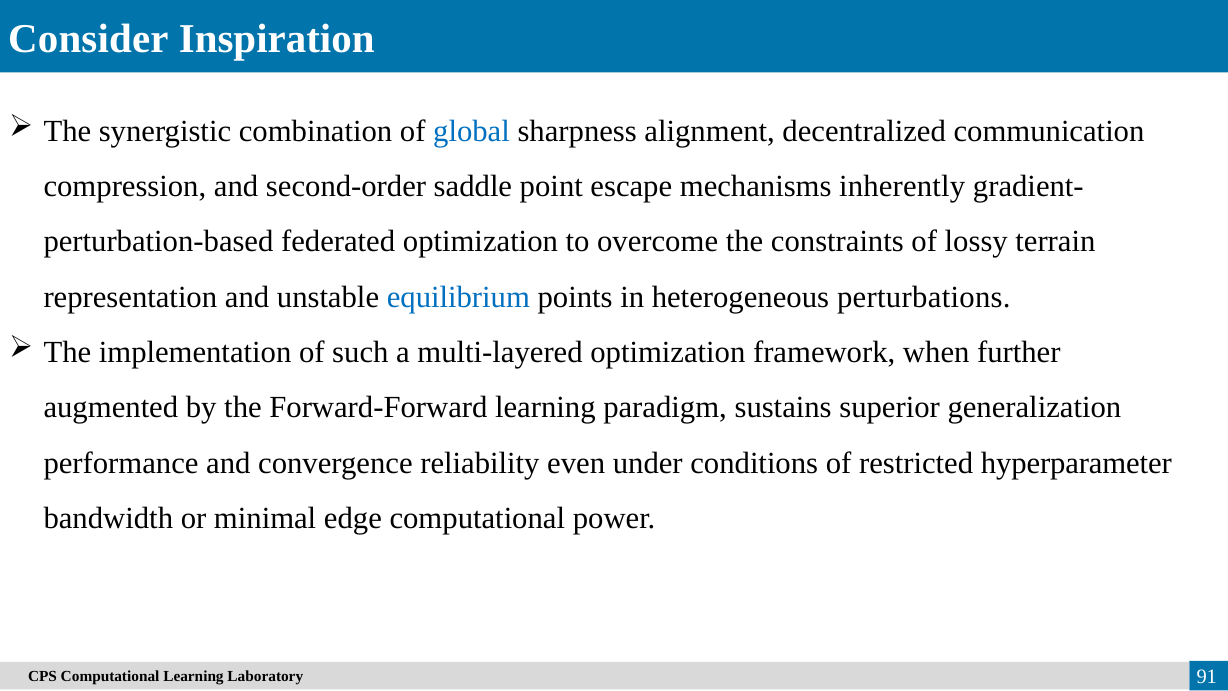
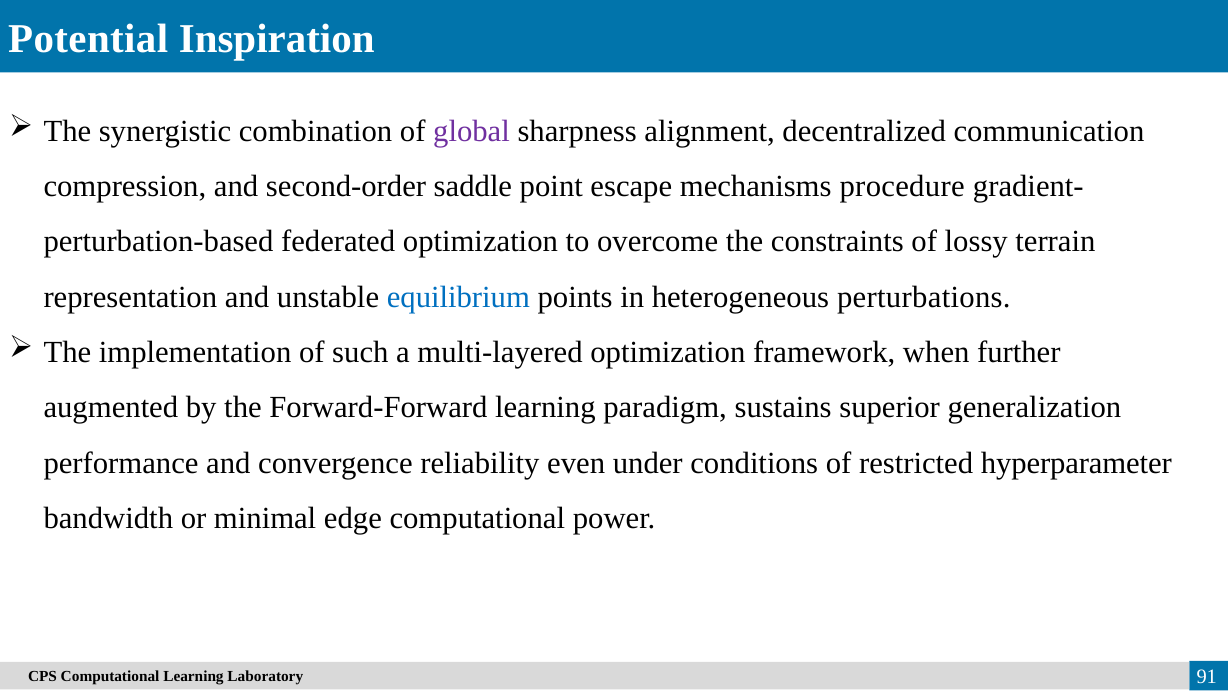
Consider: Consider -> Potential (88, 39)
global colour: blue -> purple (472, 131)
inherently: inherently -> procedure (902, 186)
